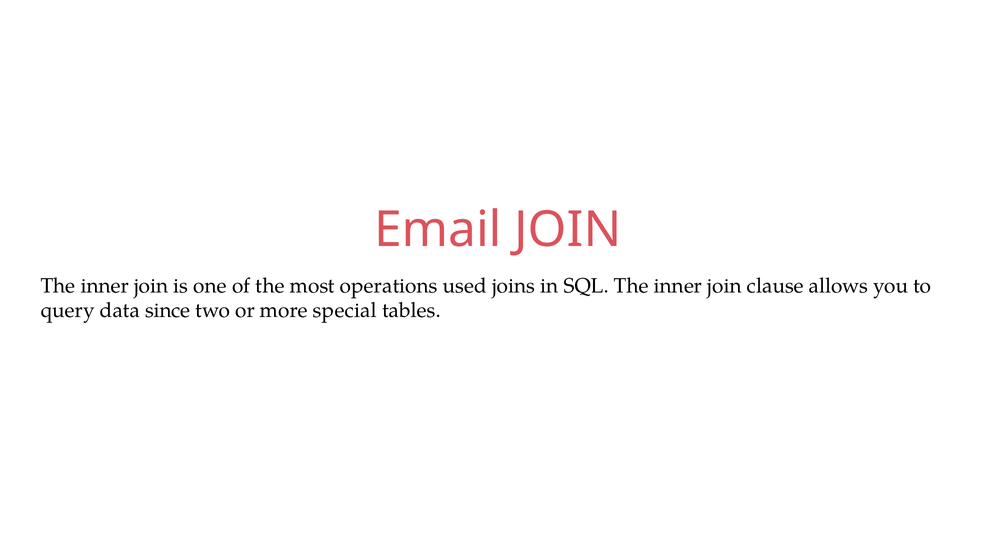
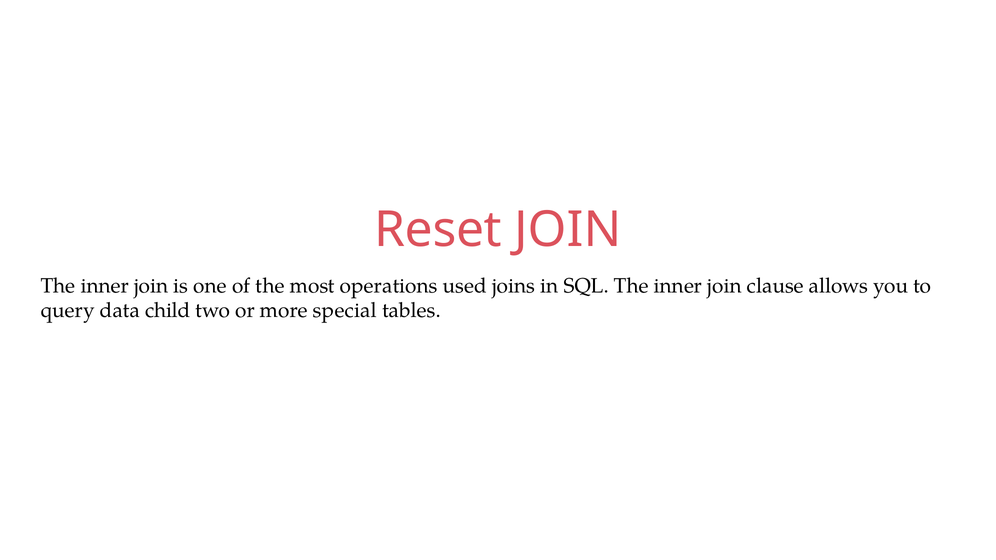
Email: Email -> Reset (438, 230)
since: since -> child (168, 311)
